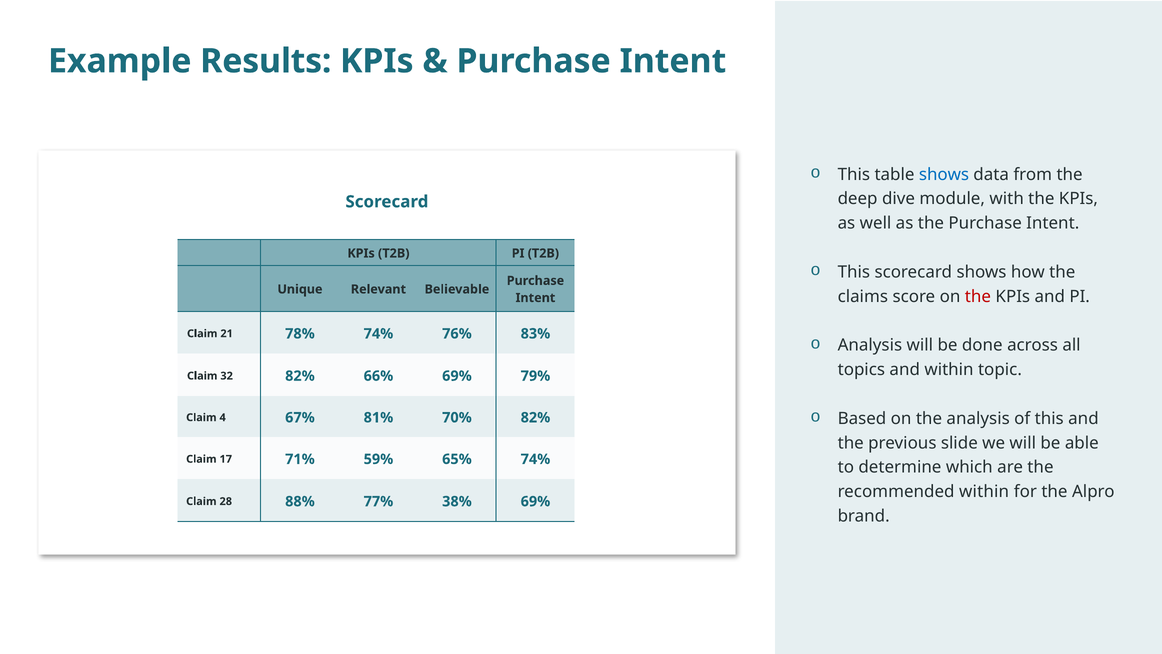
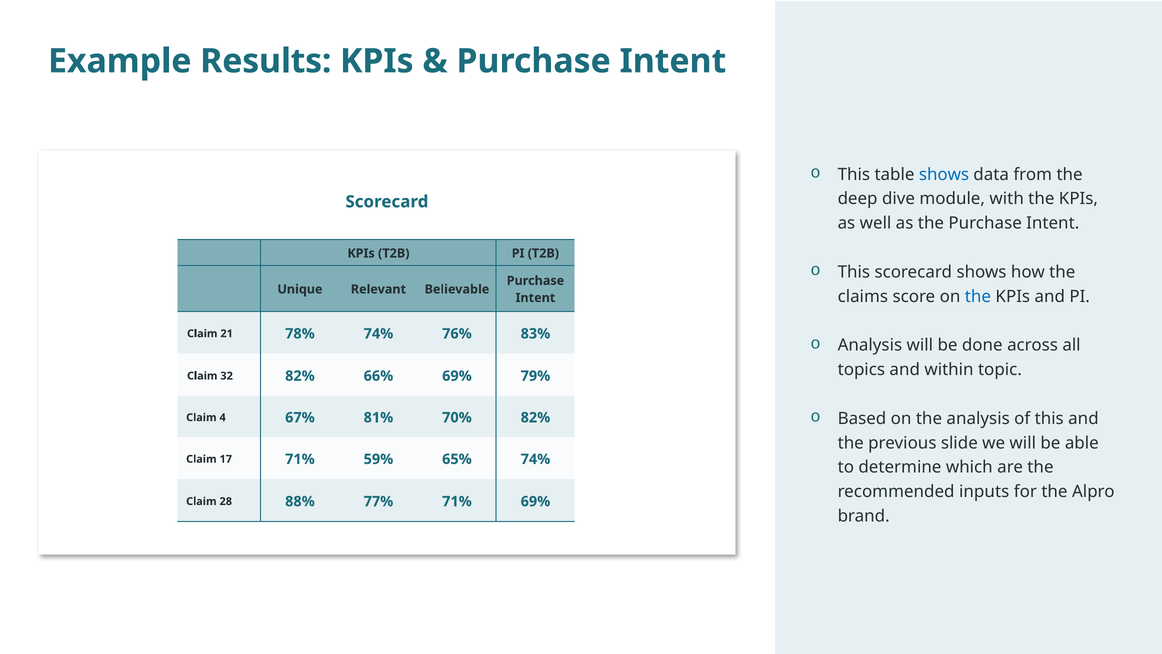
the colour: red -> blue (978, 296)
recommended within: within -> inputs (984, 491)
77% 38%: 38% -> 71% (457, 501)
